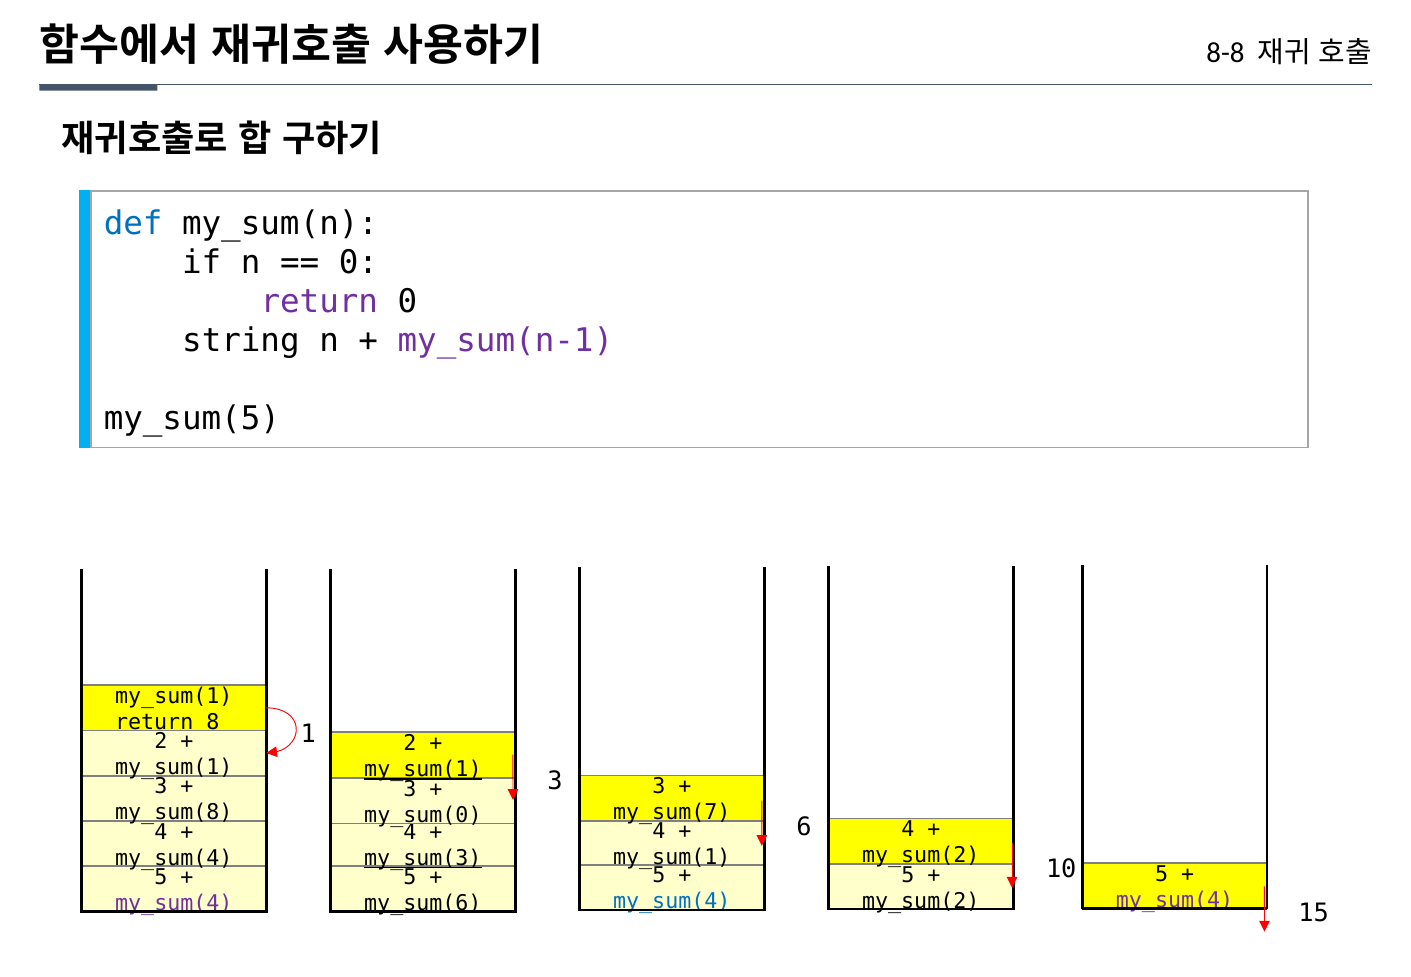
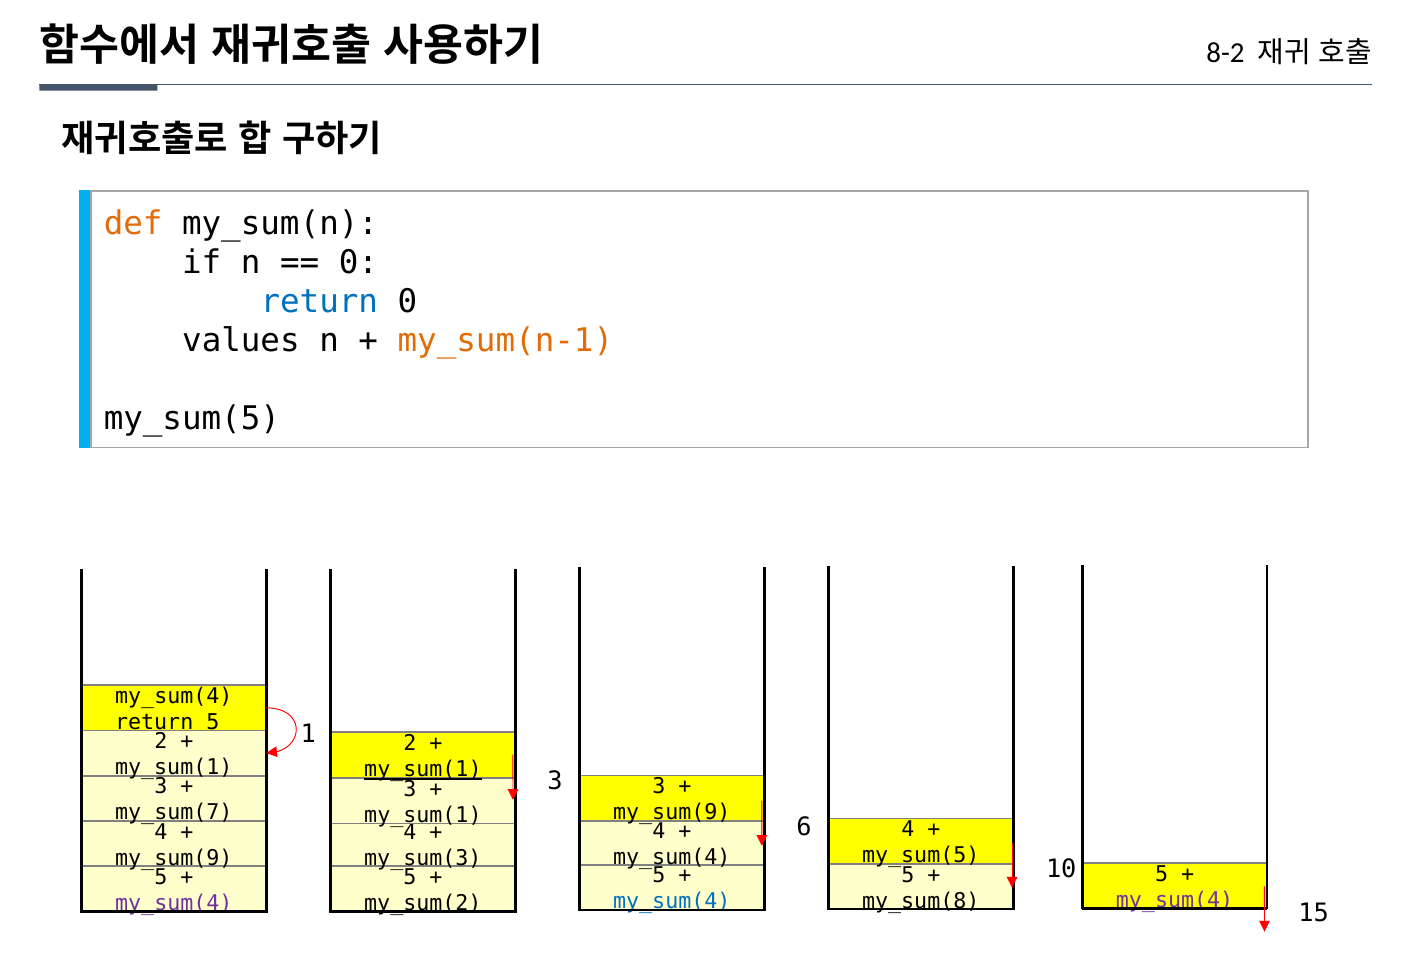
8-8: 8-8 -> 8-2 (1225, 53)
def colour: blue -> orange (133, 224)
return colour: purple -> blue (319, 302)
string: string -> values (241, 341)
my_sum(n-1 colour: purple -> orange (505, 341)
my_sum(1: my_sum(1 -> my_sum(4 (174, 696)
return 8: 8 -> 5 (213, 722)
my_sum(8: my_sum(8 -> my_sum(7 (174, 813)
my_sum(7: my_sum(7 -> my_sum(9 (672, 813)
my_sum(0: my_sum(0 -> my_sum(1 (423, 815)
my_sum(2: my_sum(2 -> my_sum(5 (921, 855)
my_sum(1: my_sum(1 -> my_sum(4 (672, 857)
my_sum(4: my_sum(4 -> my_sum(9 (174, 858)
my_sum(3 underline: present -> none (423, 858)
my_sum(2: my_sum(2 -> my_sum(8 (921, 901)
my_sum(6: my_sum(6 -> my_sum(2 (423, 903)
